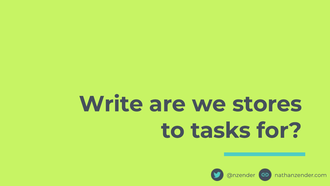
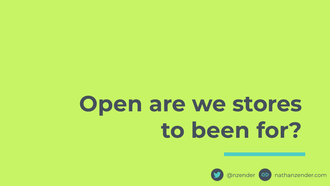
Write: Write -> Open (111, 104)
tasks: tasks -> been (220, 130)
